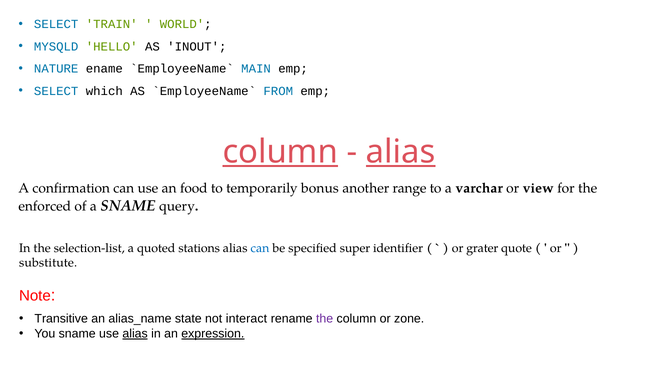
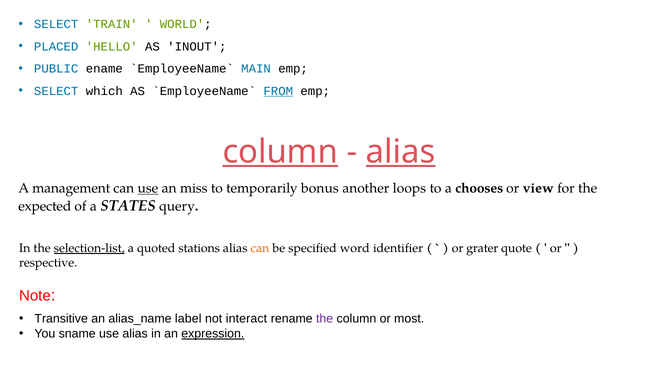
MYSQLD: MYSQLD -> PLACED (56, 47)
NATURE: NATURE -> PUBLIC (56, 69)
FROM underline: none -> present (278, 91)
confirmation: confirmation -> management (71, 188)
use underline: none -> present (148, 188)
food: food -> miss (194, 188)
range: range -> loops (409, 188)
varchar: varchar -> chooses (479, 188)
enforced: enforced -> expected (45, 206)
a SNAME: SNAME -> STATES (128, 206)
selection-list underline: none -> present (89, 248)
can colour: blue -> orange (260, 248)
super: super -> word (355, 248)
substitute: substitute -> respective (48, 263)
state: state -> label (188, 319)
zone: zone -> most (409, 319)
alias underline: present -> none (135, 334)
